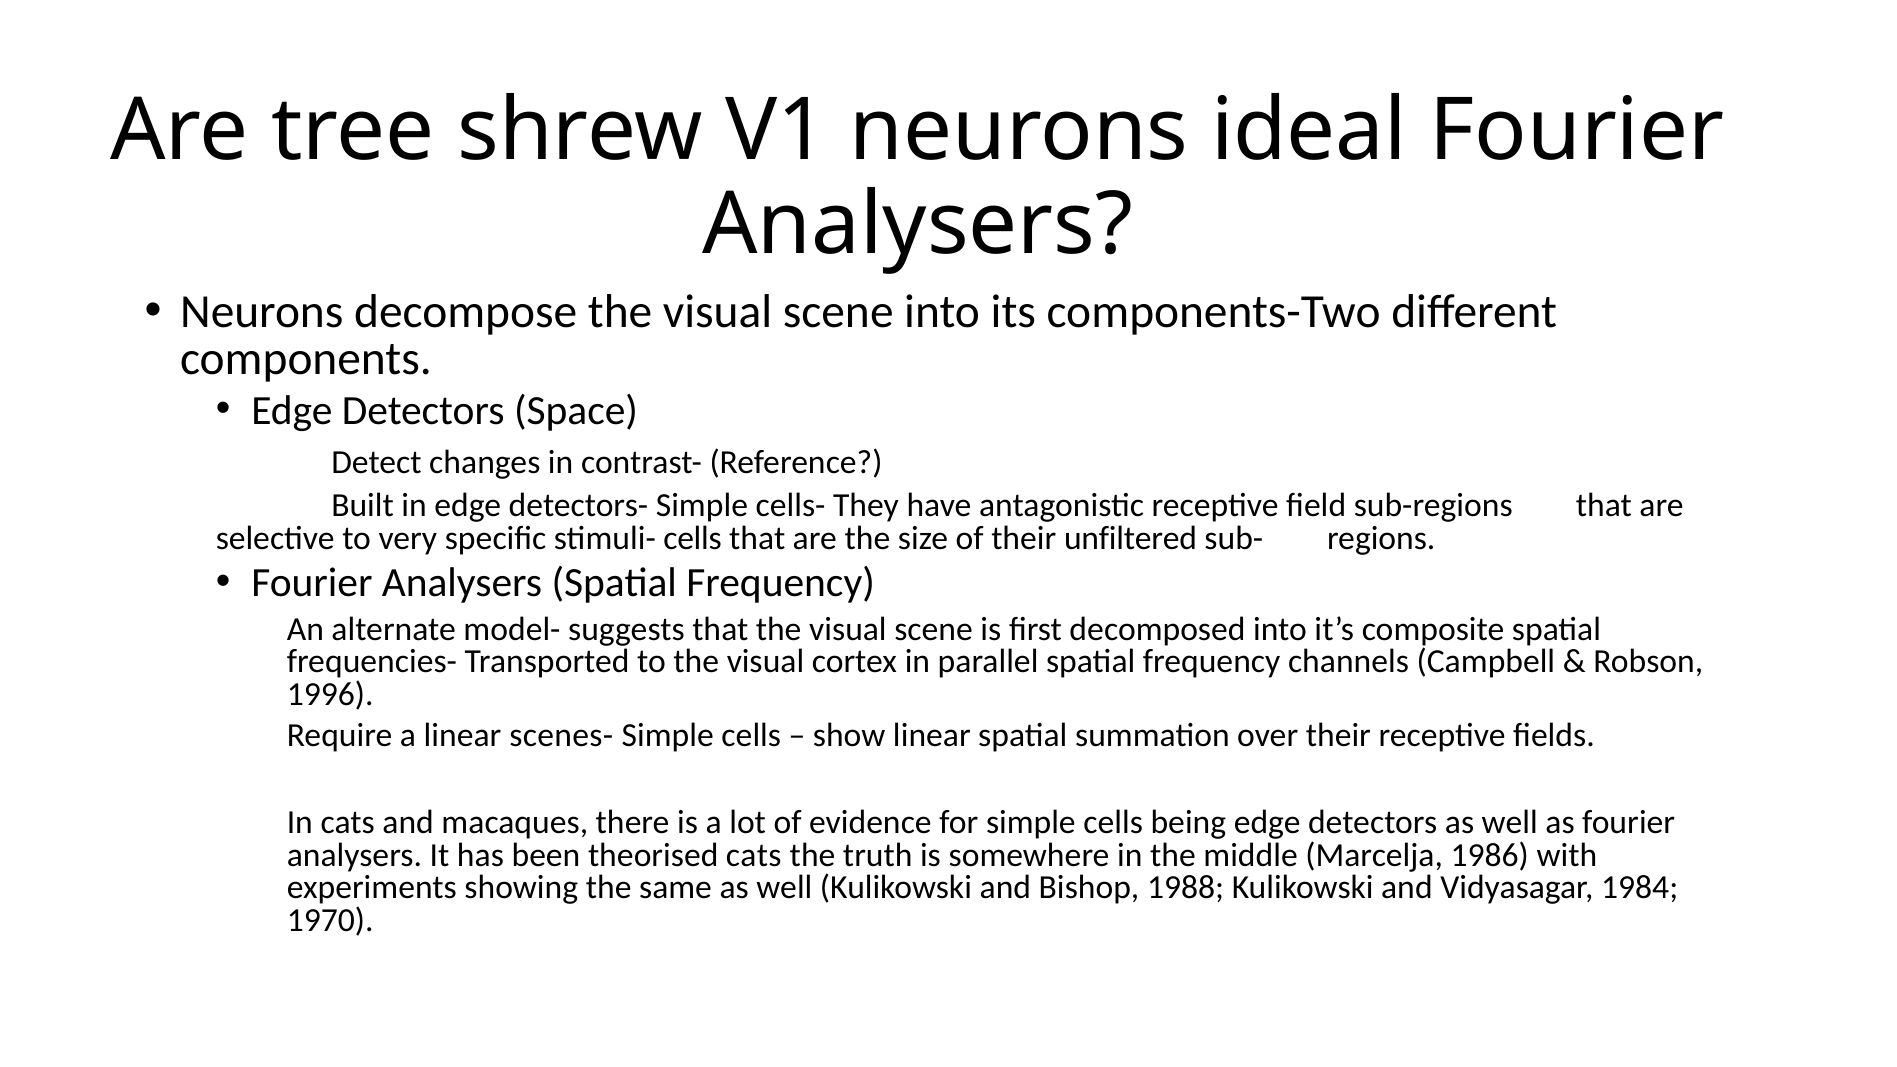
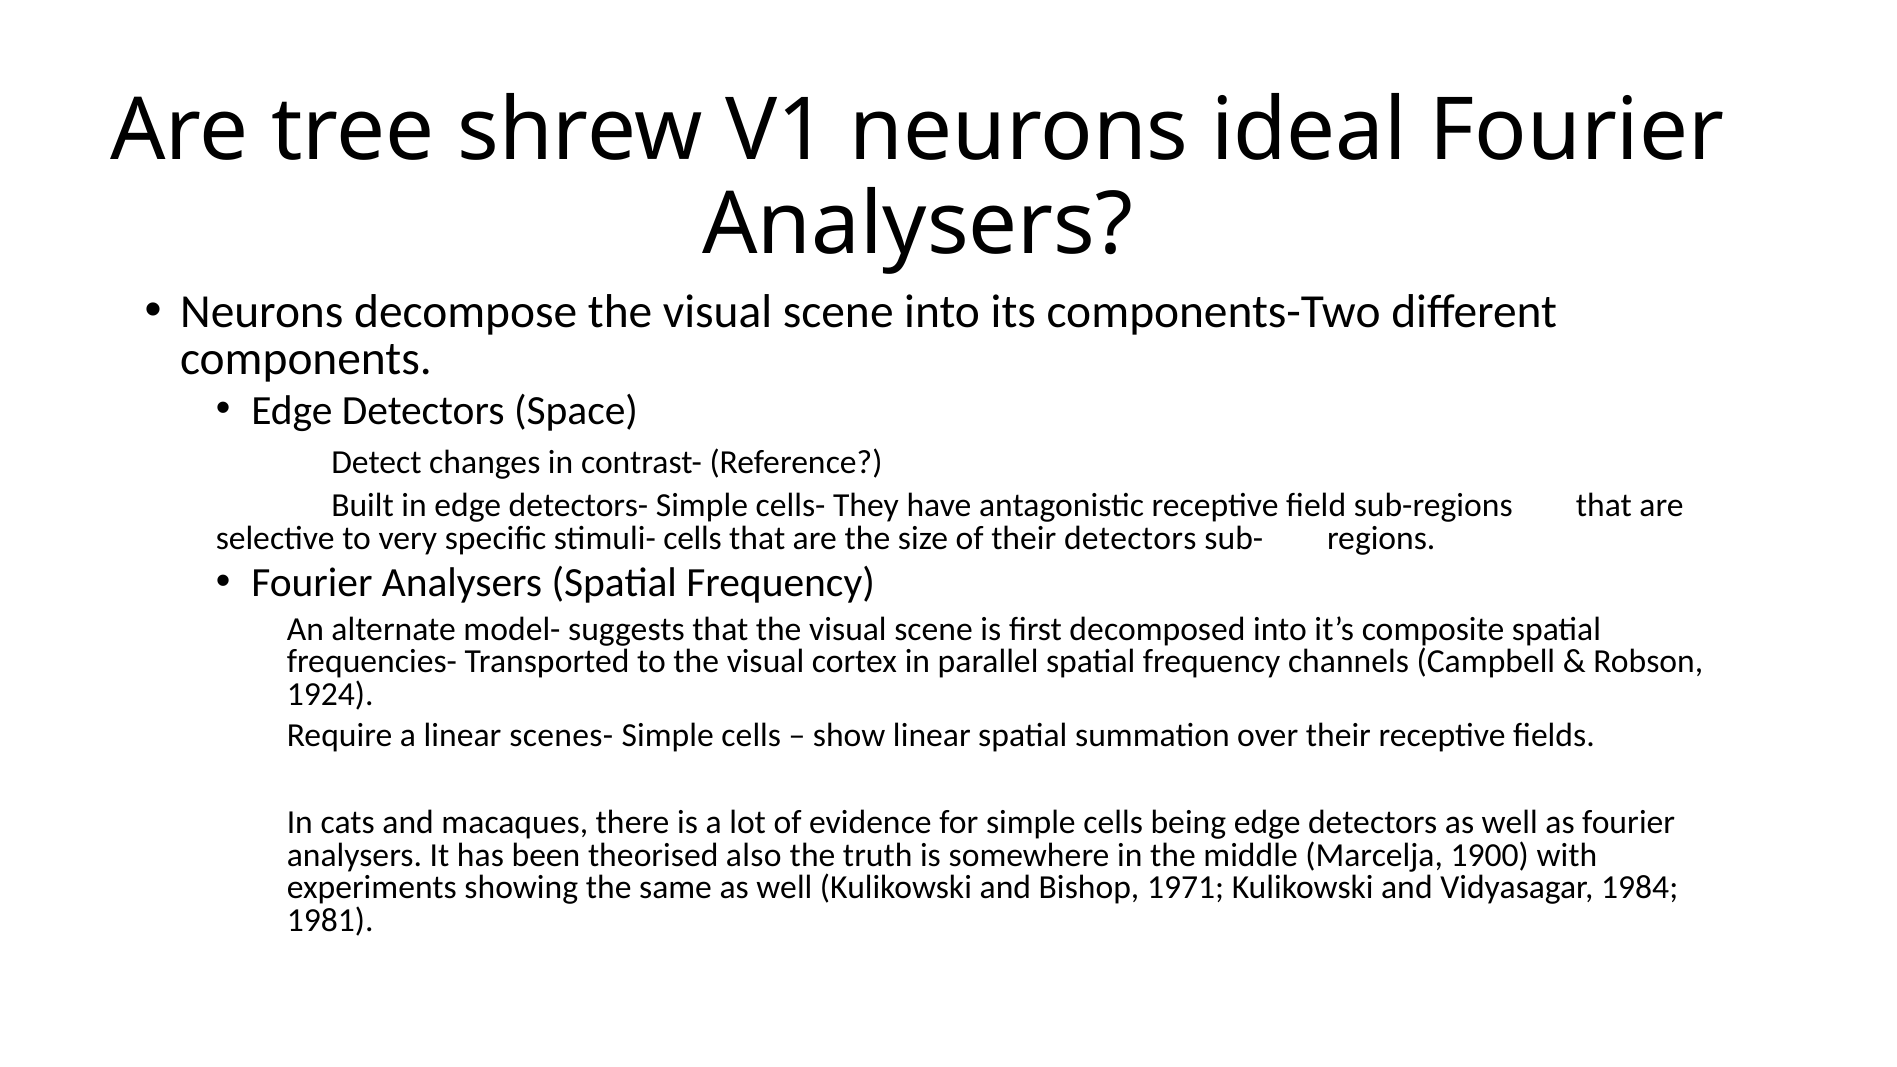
their unfiltered: unfiltered -> detectors (1130, 538)
1996: 1996 -> 1924 (330, 694)
theorised cats: cats -> also (754, 855)
1986: 1986 -> 1900 (1490, 855)
1988: 1988 -> 1971 (1186, 888)
1970: 1970 -> 1981 (330, 920)
